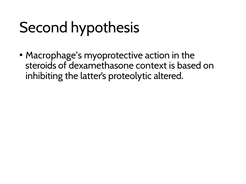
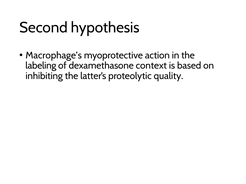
steroids: steroids -> labeling (41, 66)
altered: altered -> quality (168, 76)
